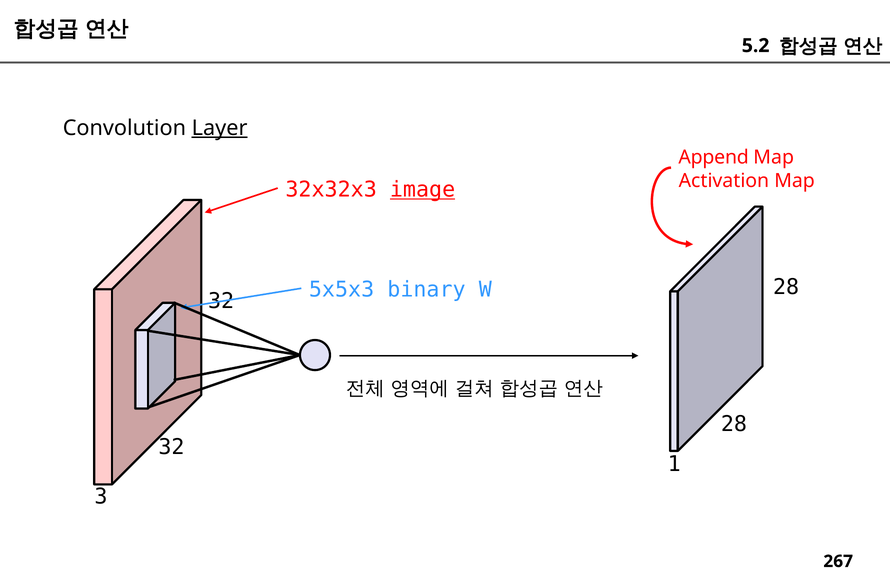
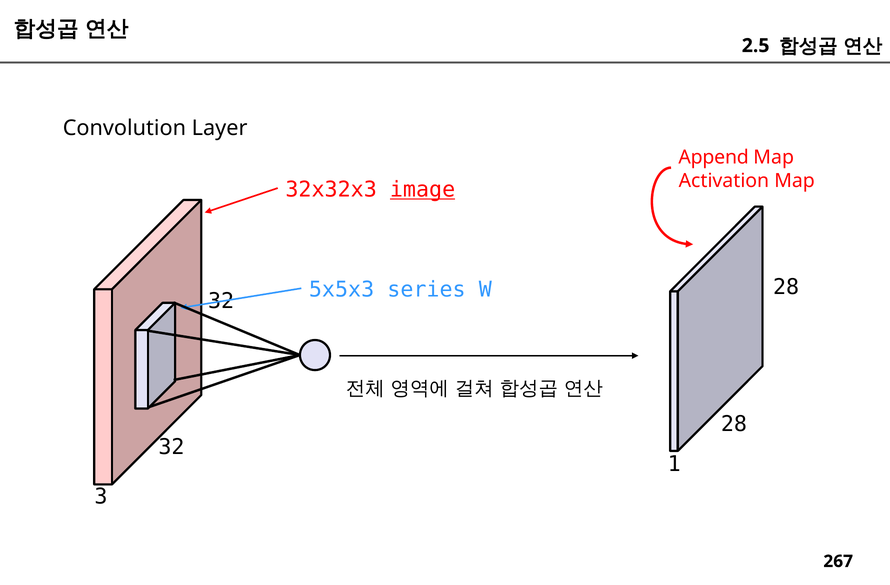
5.2: 5.2 -> 2.5 (756, 46)
Layer underline: present -> none (220, 128)
binary: binary -> series (426, 290)
